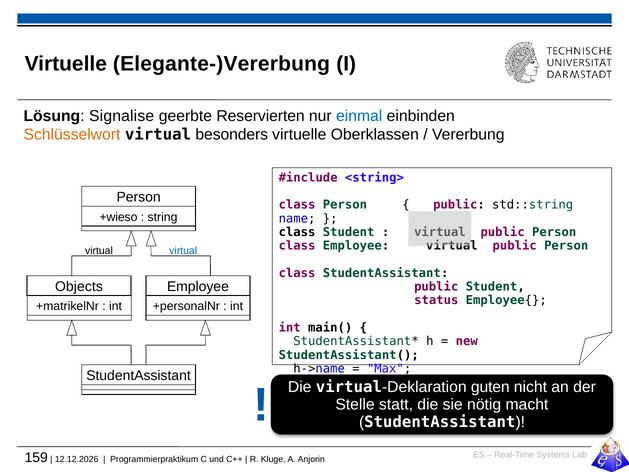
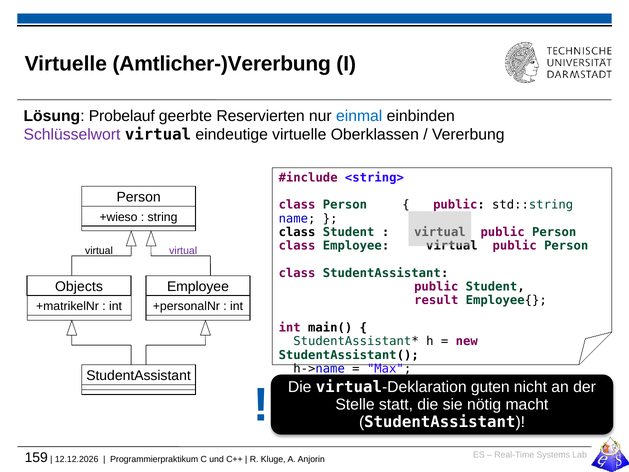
Elegante-)Vererbung: Elegante-)Vererbung -> Amtlicher-)Vererbung (222, 64)
Signalise: Signalise -> Probelauf (122, 116)
Schlüsselwort colour: orange -> purple (72, 135)
besonders: besonders -> eindeutige (232, 135)
virtual colour: blue -> purple (183, 251)
status: status -> result (436, 300)
